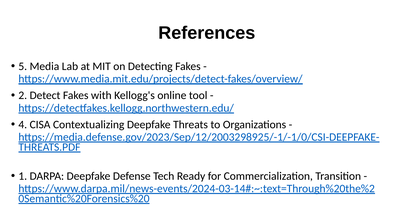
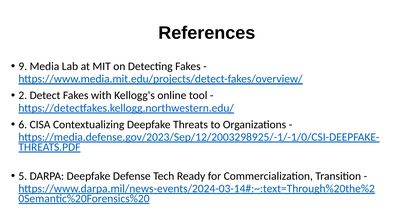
5: 5 -> 9 (23, 66)
4: 4 -> 6 (23, 125)
1: 1 -> 5 (23, 176)
